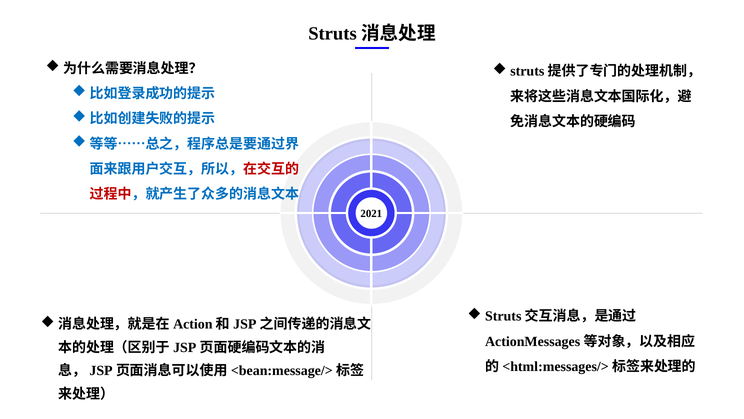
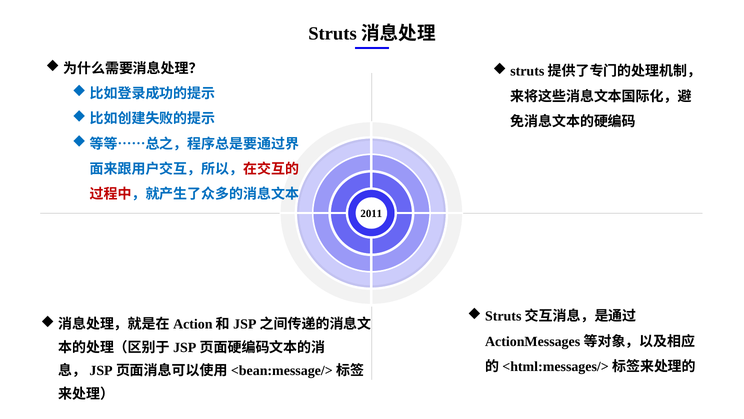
2021: 2021 -> 2011 (371, 214)
